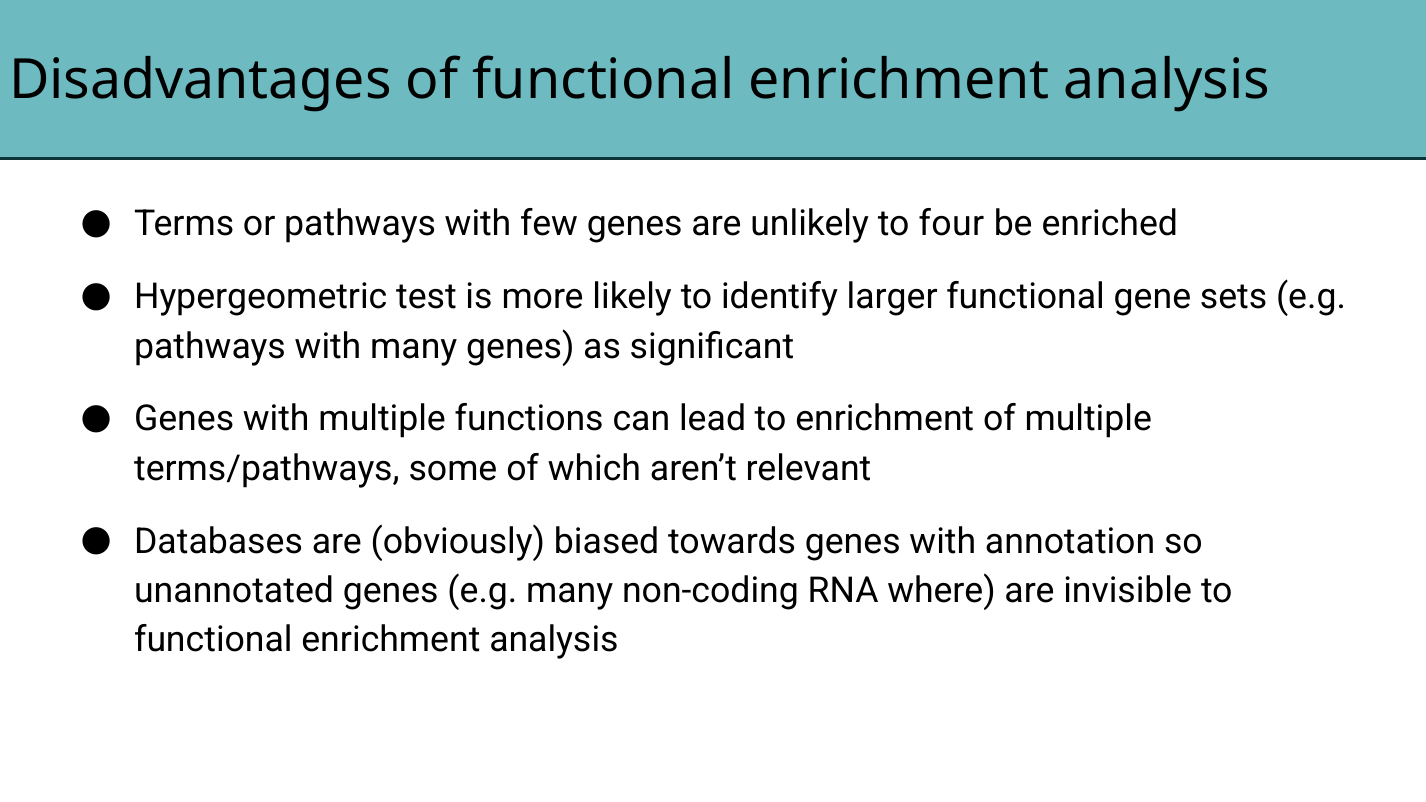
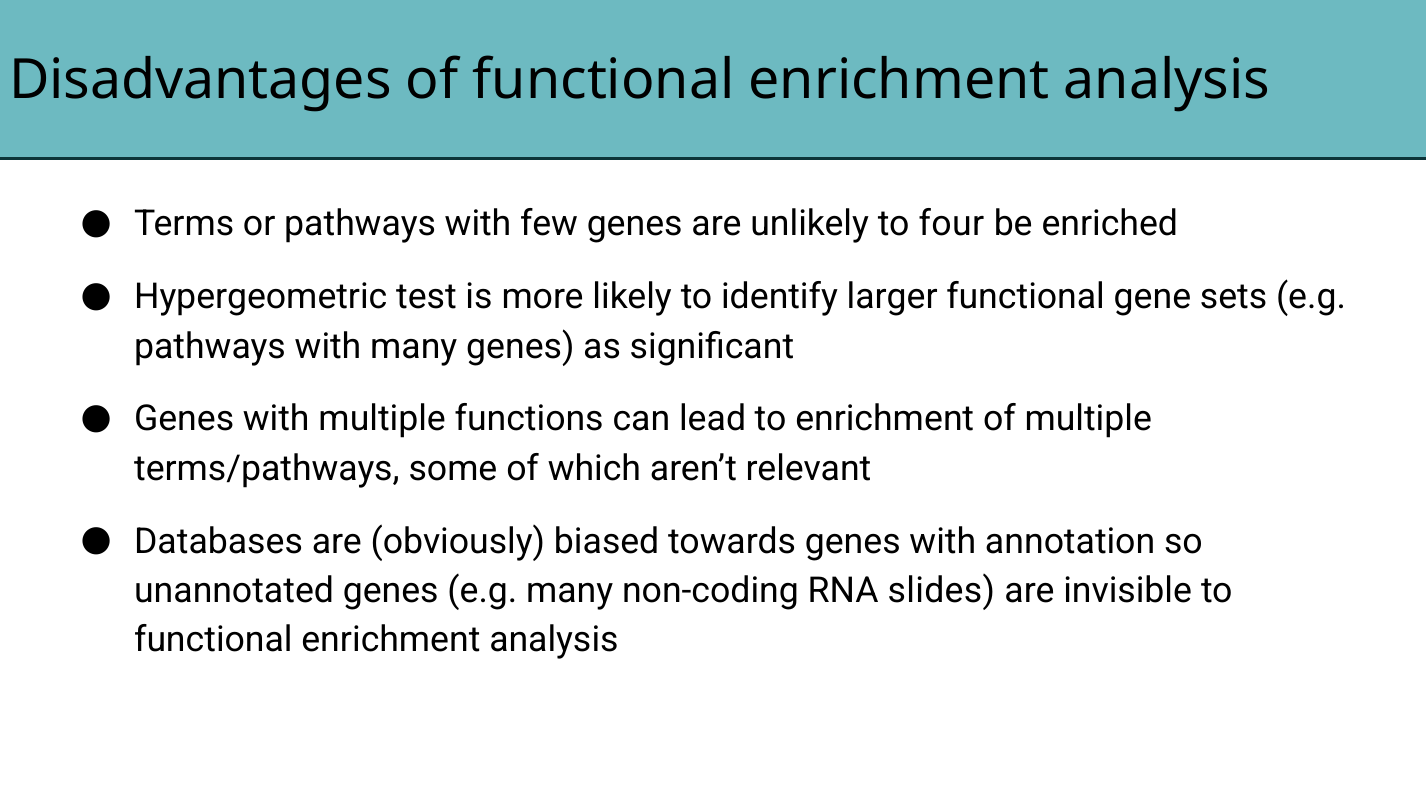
where: where -> slides (941, 591)
